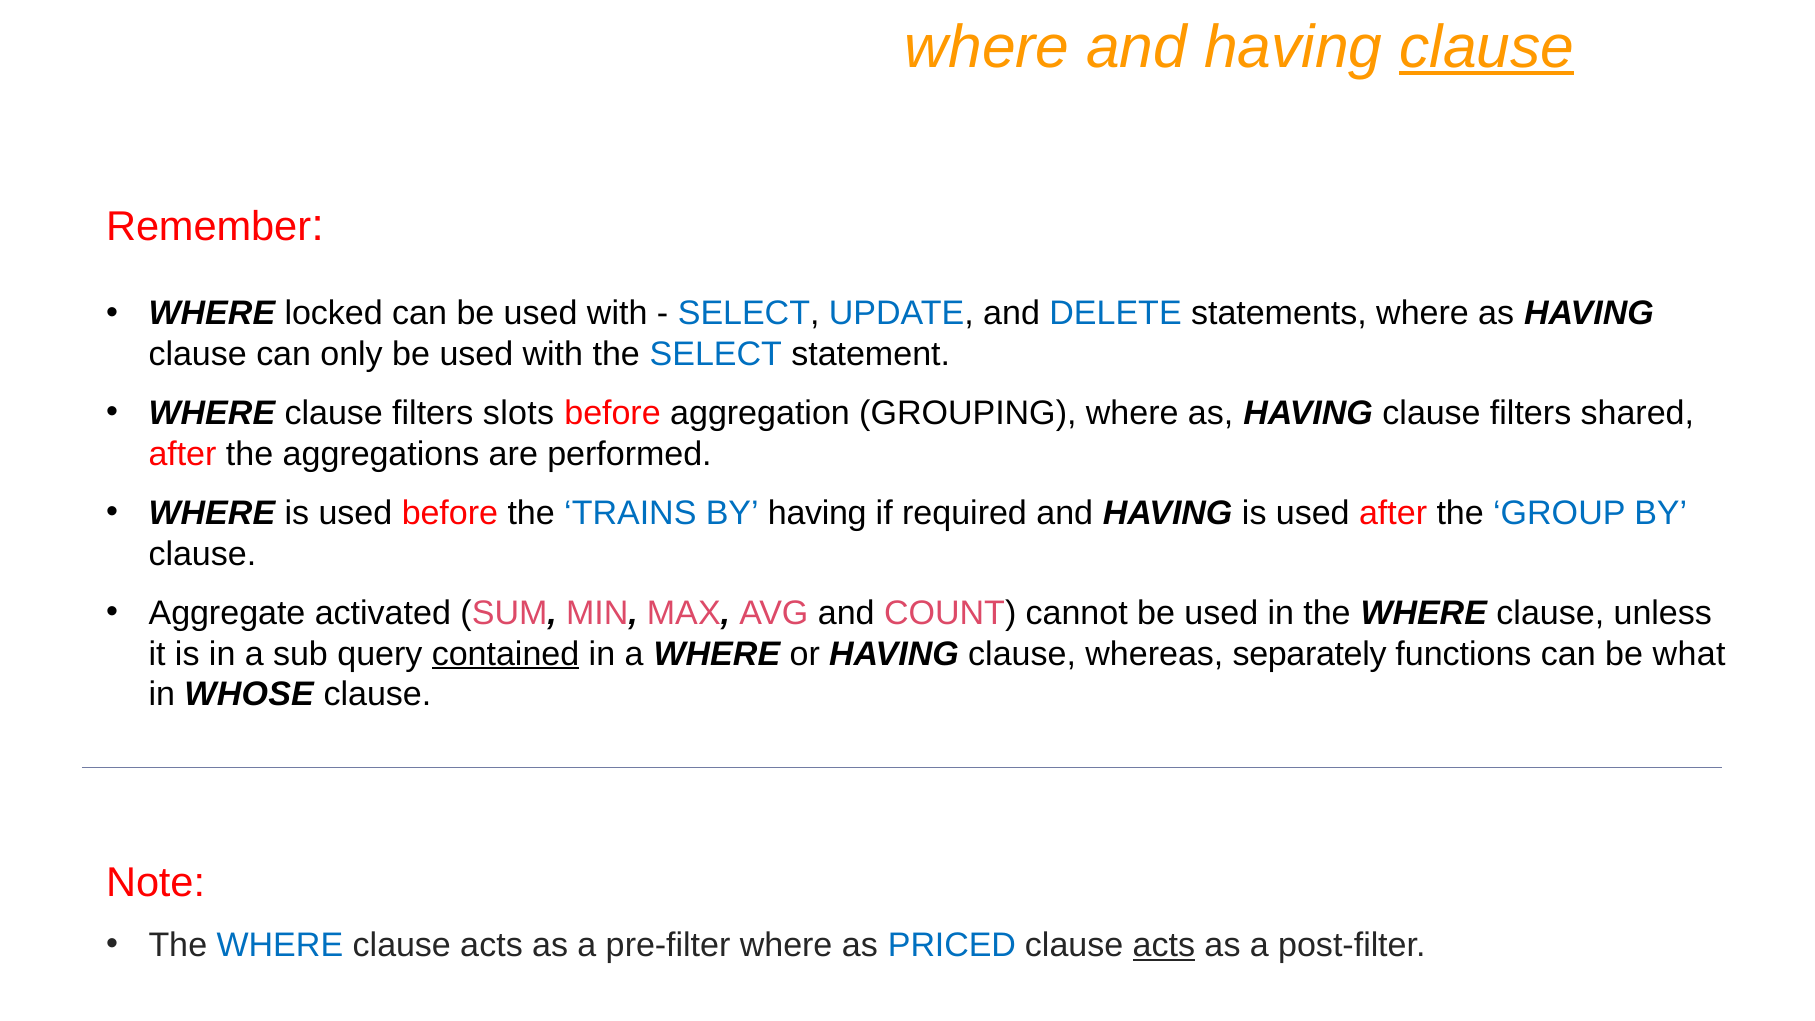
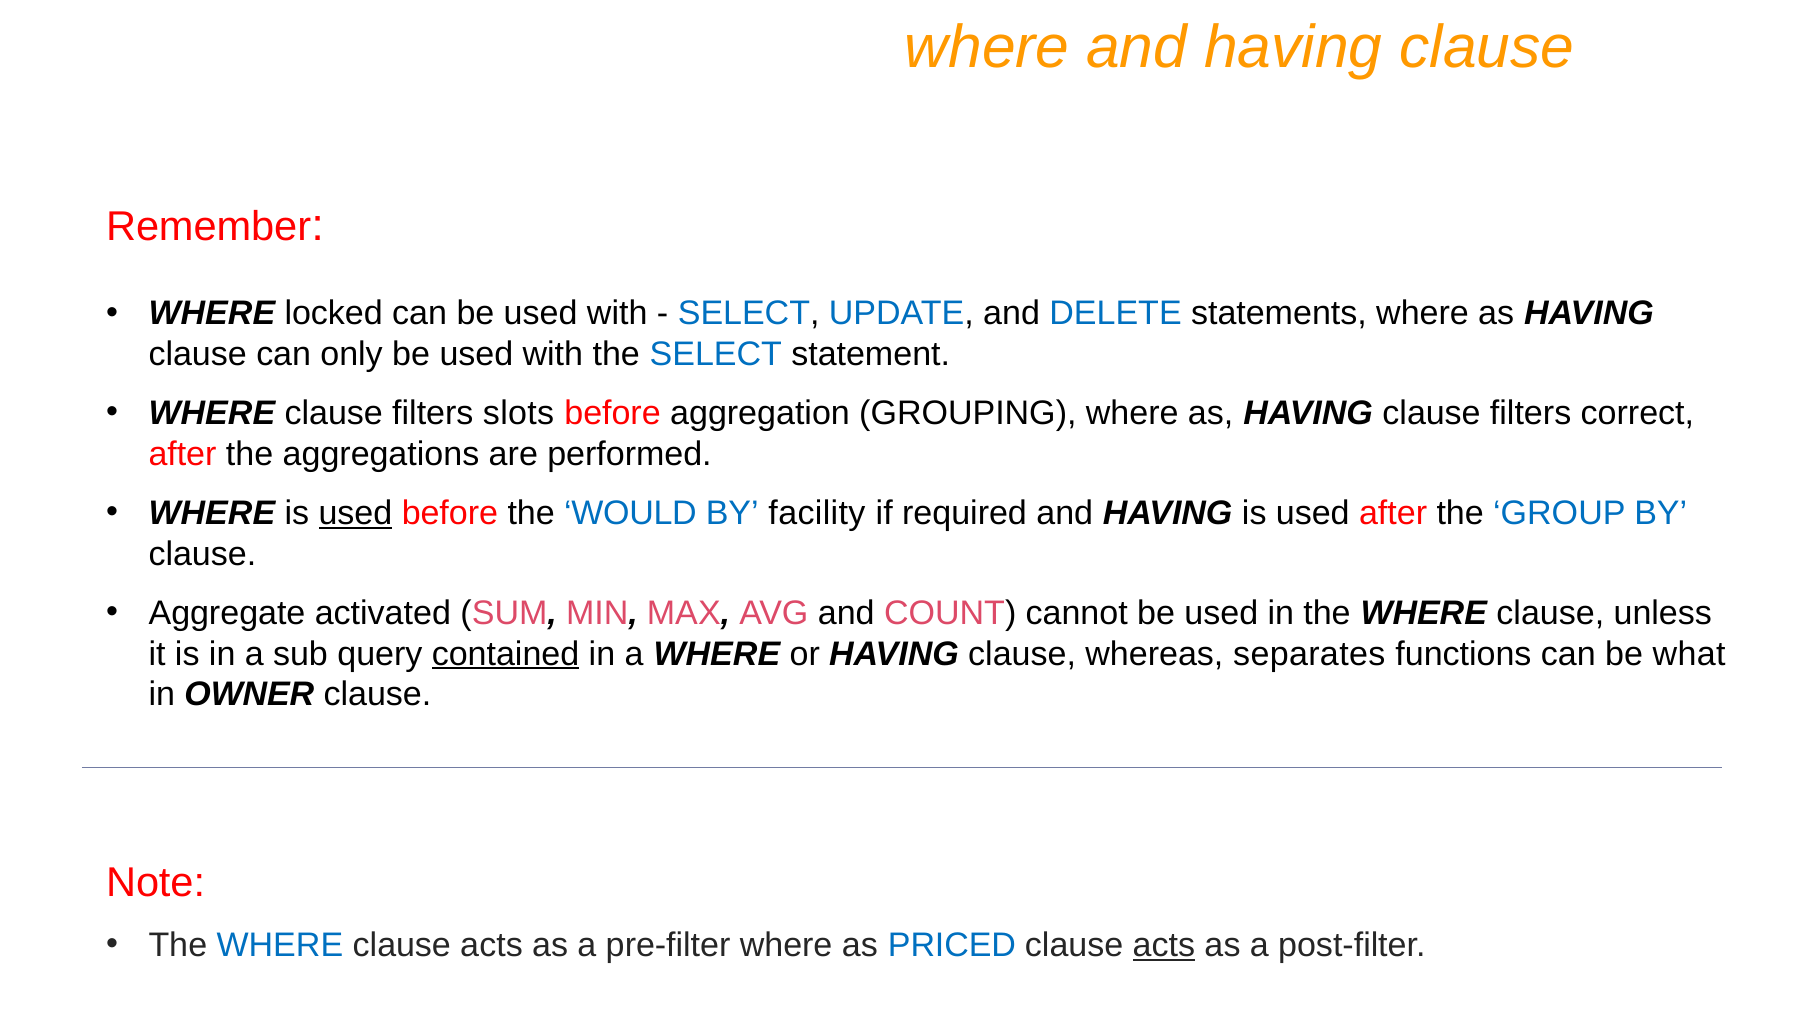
clause underline: present -> none (1487, 47)
shared: shared -> correct (1637, 413)
used underline: none -> present (355, 513)
TRAINS: TRAINS -> WOULD (630, 513)
BY having: having -> facility (817, 513)
separately: separately -> separates (1309, 654)
WHOSE: WHOSE -> OWNER (249, 695)
